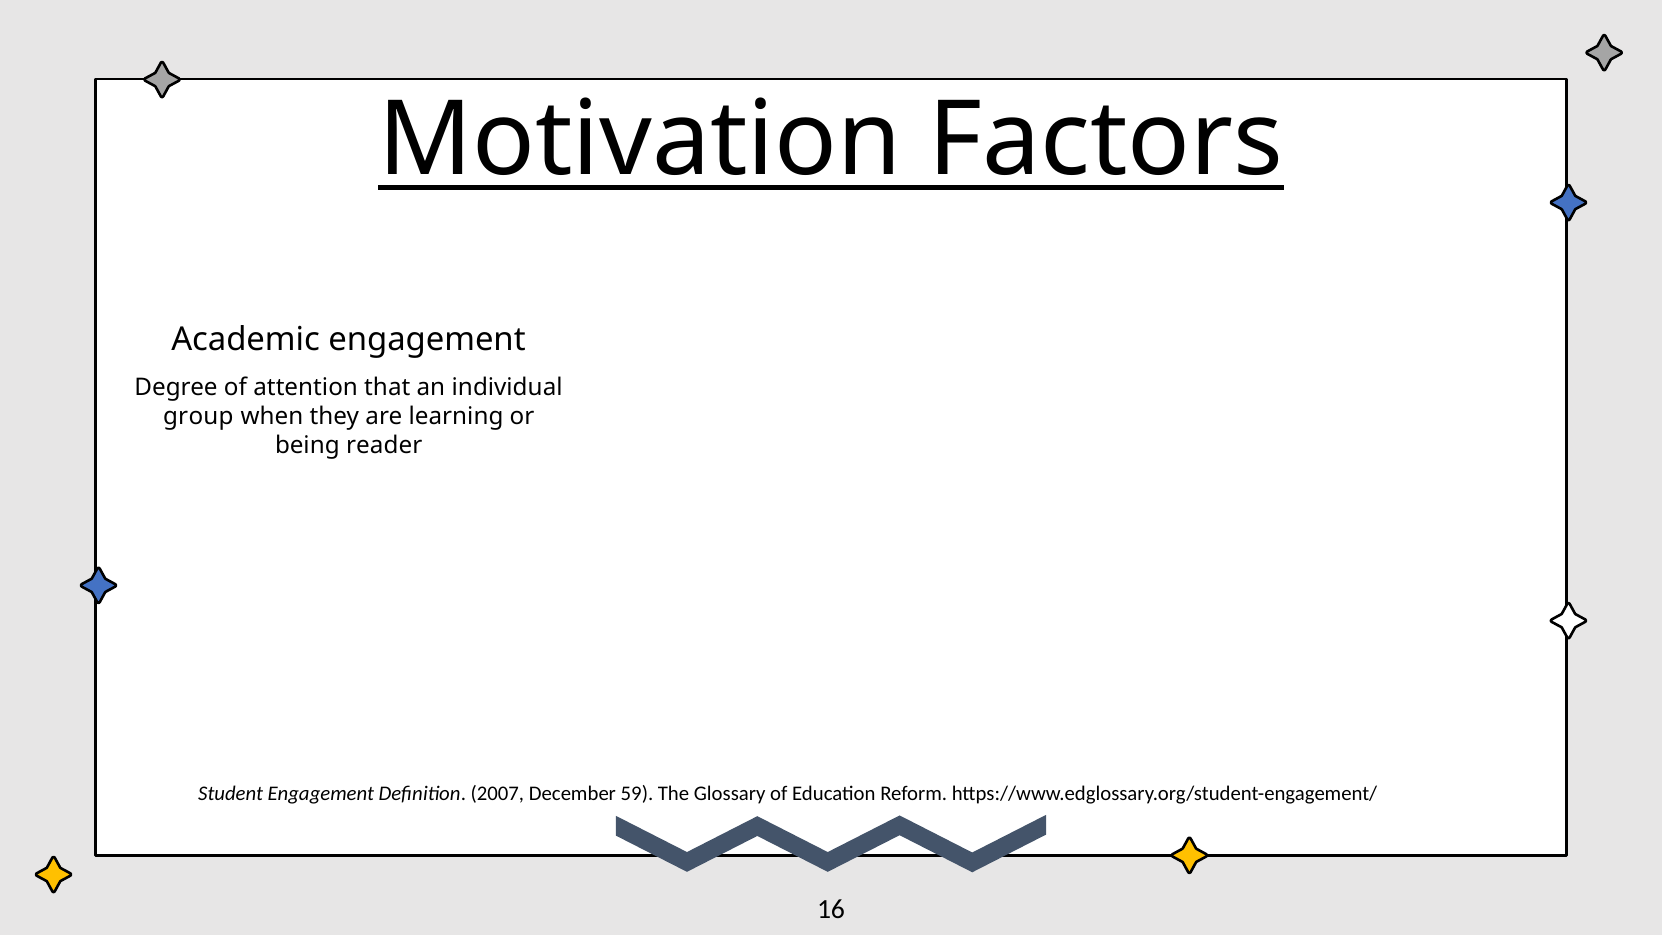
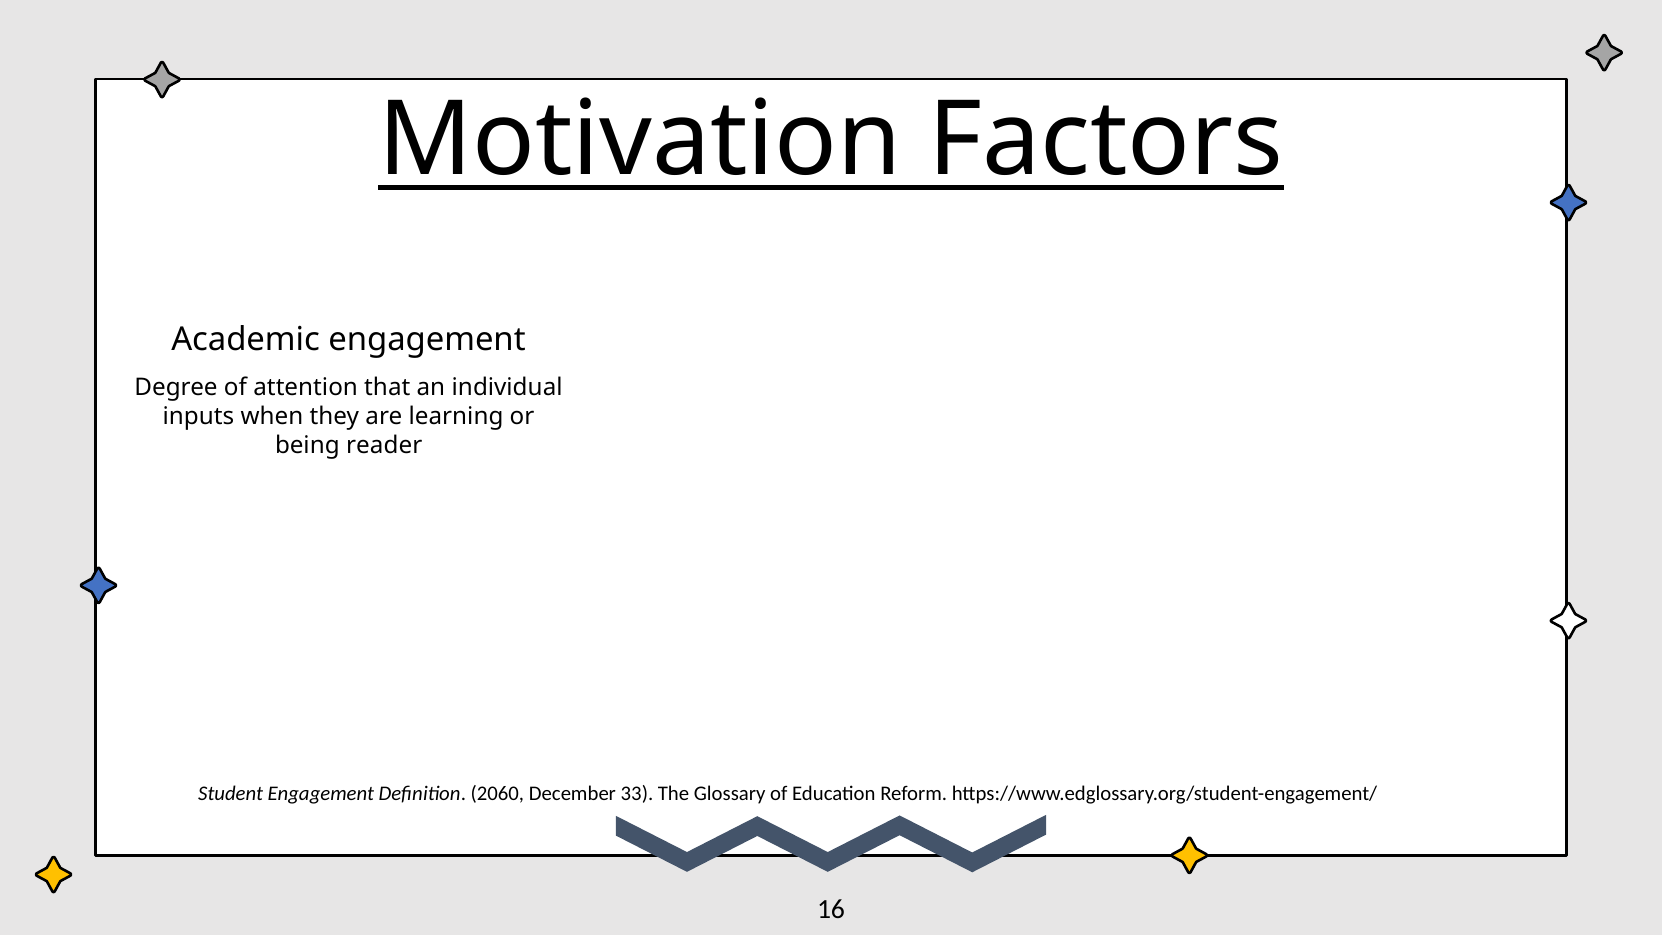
group: group -> inputs (198, 416)
2007: 2007 -> 2060 (497, 793)
59: 59 -> 33 (637, 793)
